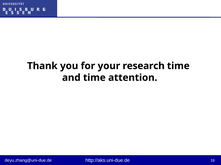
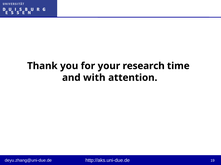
and time: time -> with (94, 78)
